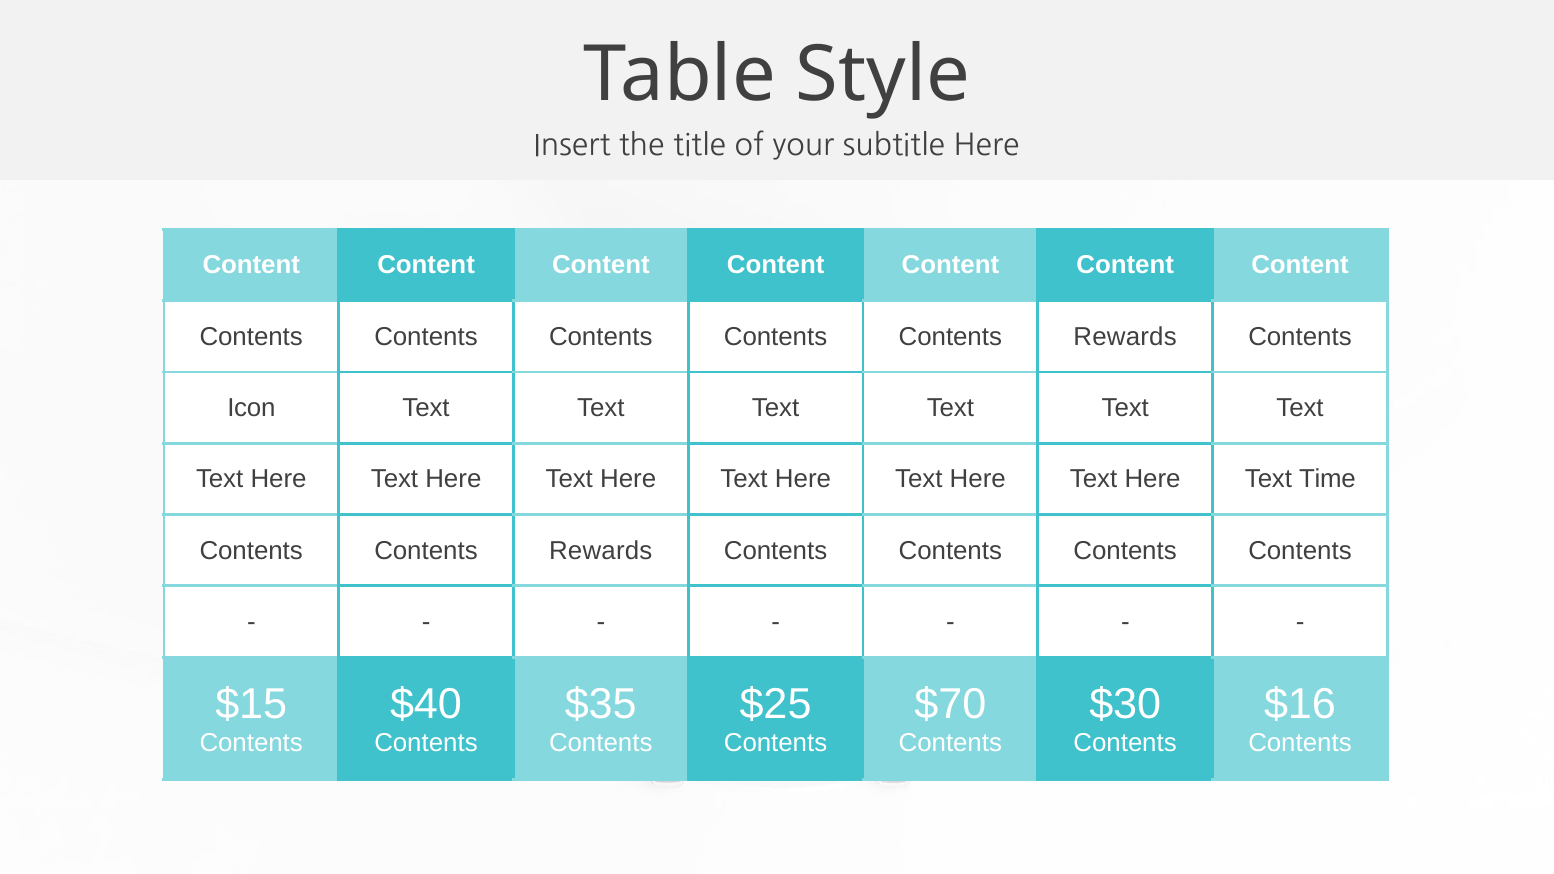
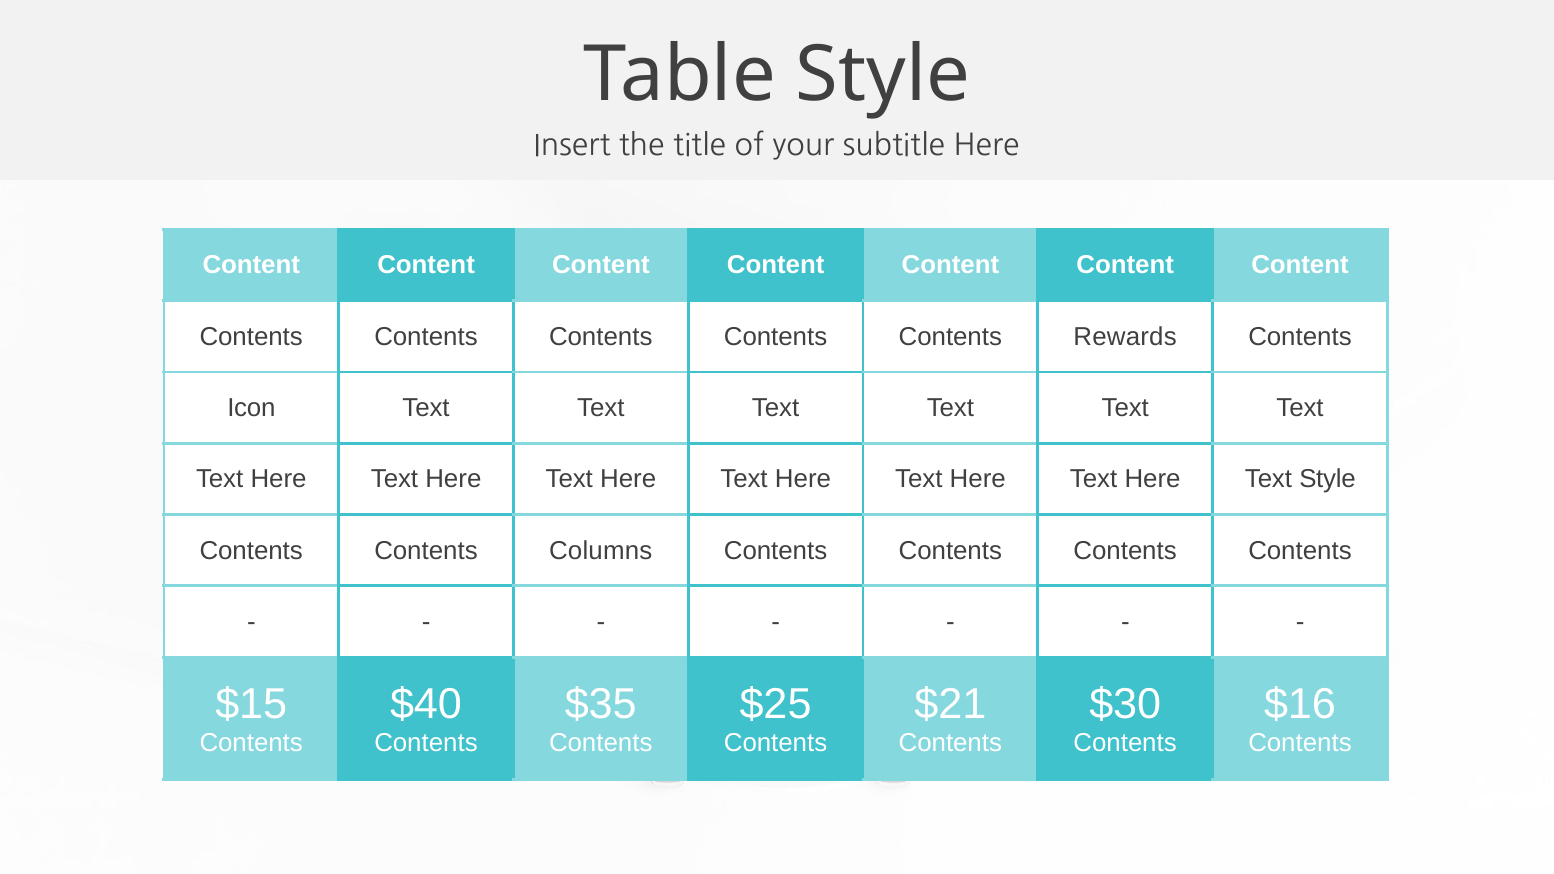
Text Time: Time -> Style (1327, 480)
Rewards: Rewards -> Columns (601, 551)
$70: $70 -> $21 (950, 705)
